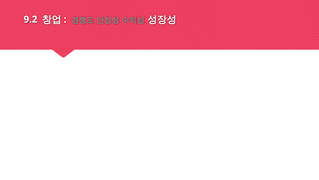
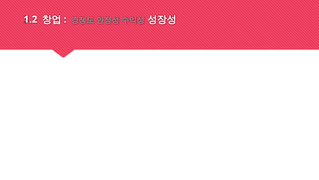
9.2: 9.2 -> 1.2 (30, 19)
